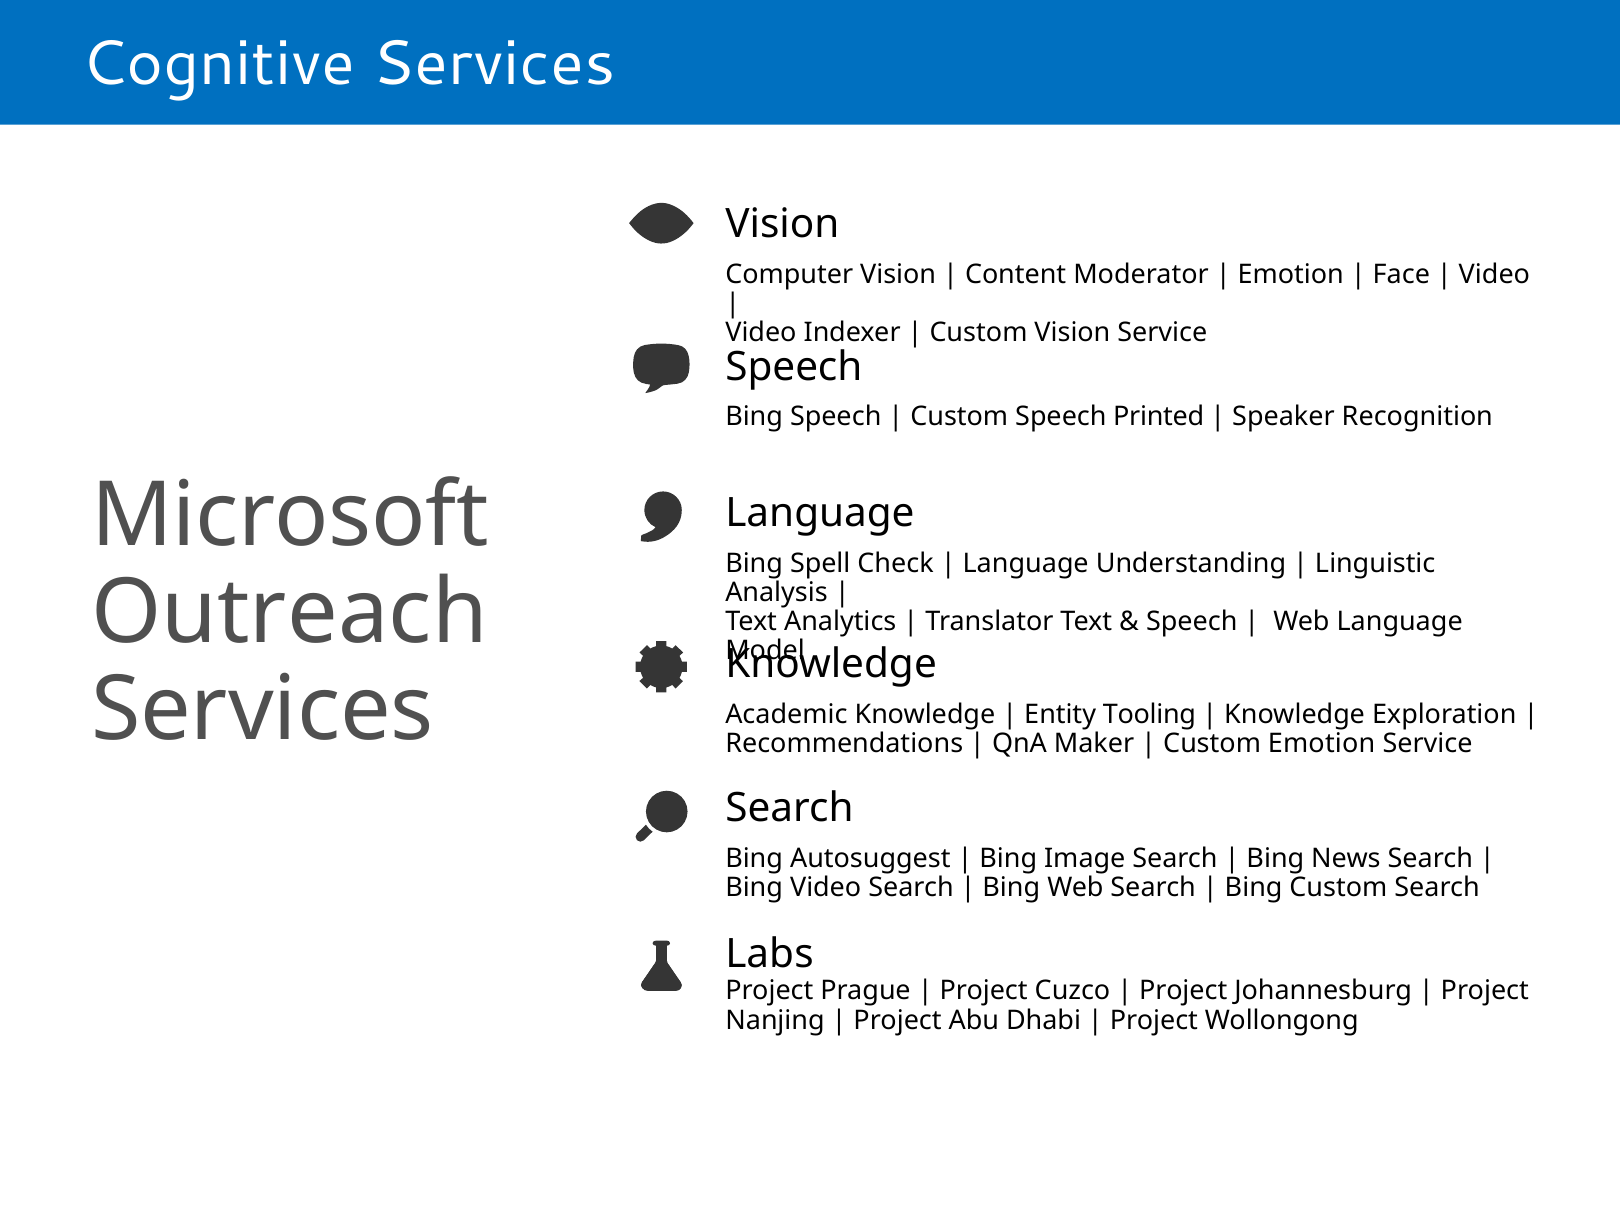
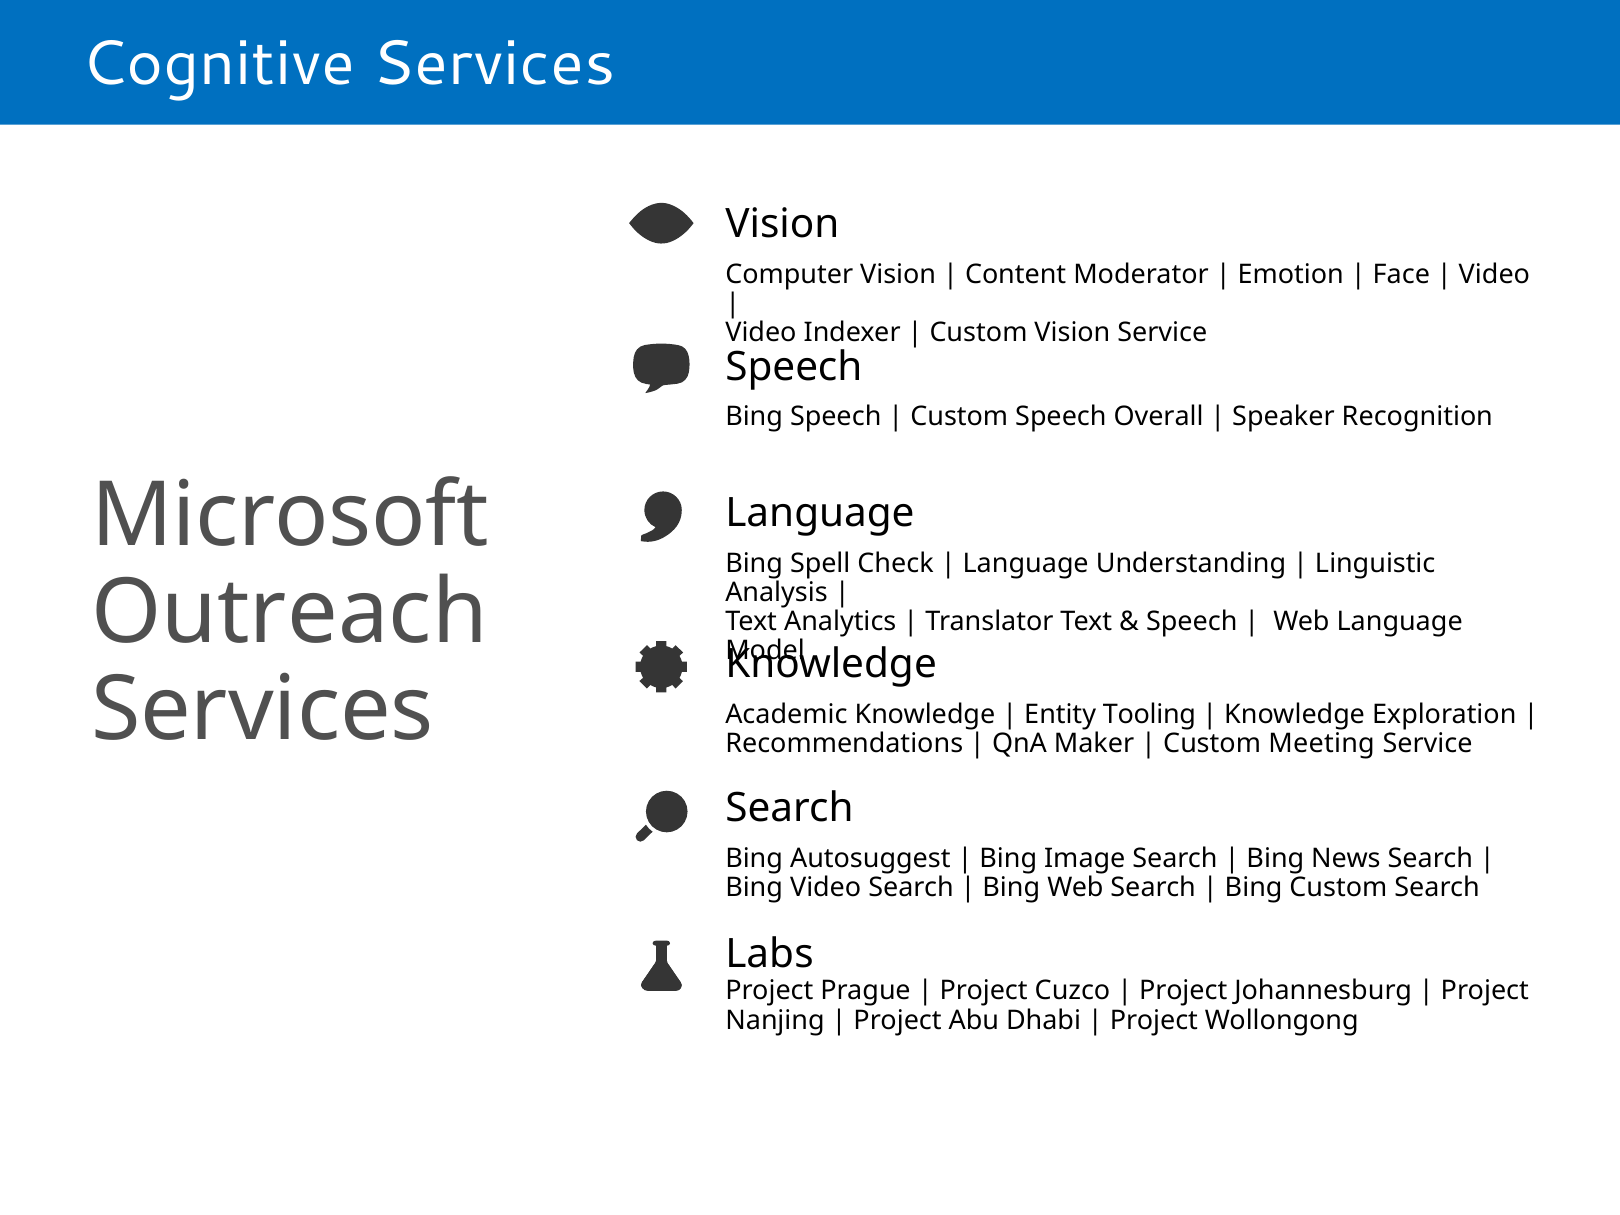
Printed: Printed -> Overall (1159, 417)
Custom Emotion: Emotion -> Meeting (1322, 744)
